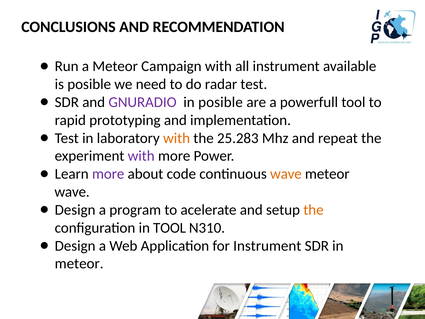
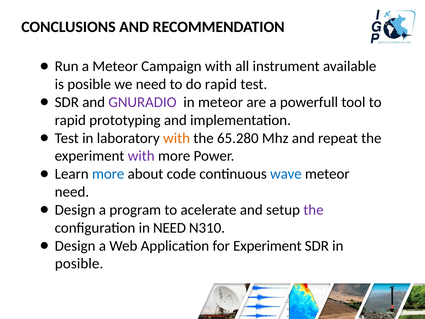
do radar: radar -> rapid (221, 84)
in posible: posible -> meteor (221, 102)
25.283: 25.283 -> 65.280 (238, 138)
more colour: purple -> blue (108, 174)
wave colour: orange -> blue (286, 174)
wave: wave -> need (72, 192)
the colour: orange -> purple (313, 210)
in TOOL: TOOL -> NEED (170, 228)
for Instrument: Instrument -> Experiment (267, 246)
meteor: meteor -> posible (79, 263)
